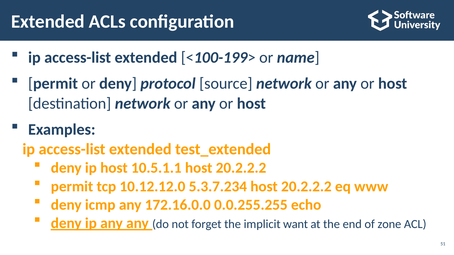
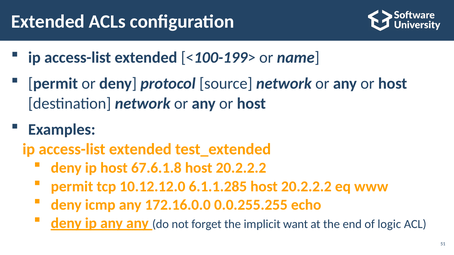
10.5.1.1: 10.5.1.1 -> 67.6.1.8 (156, 168)
5.3.7.234: 5.3.7.234 -> 6.1.1.285 (218, 187)
zone: zone -> logic (389, 224)
